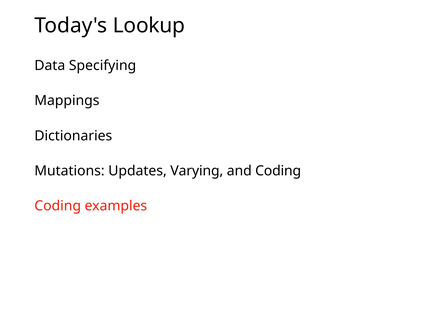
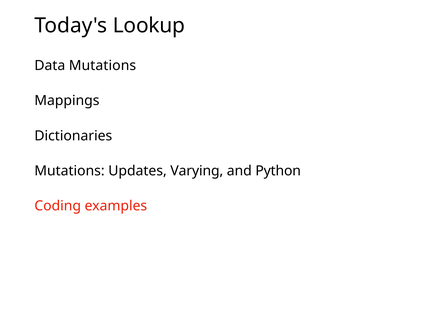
Data Specifying: Specifying -> Mutations (103, 66)
and Coding: Coding -> Python (278, 171)
